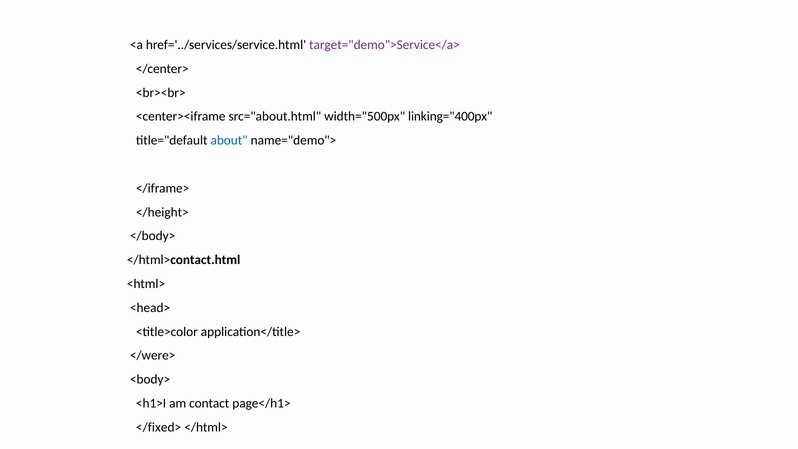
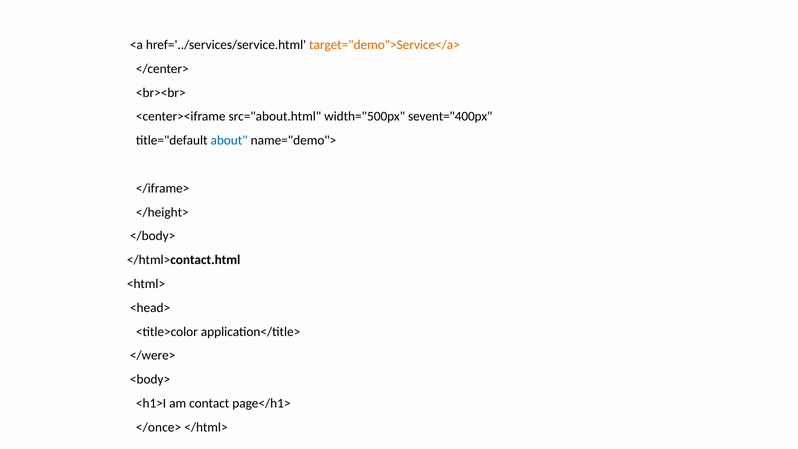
target="demo">Service</a> colour: purple -> orange (384, 45)
linking="400px: linking="400px -> sevent="400px (450, 117)
</fixed>: </fixed> -> </once> (159, 427)
